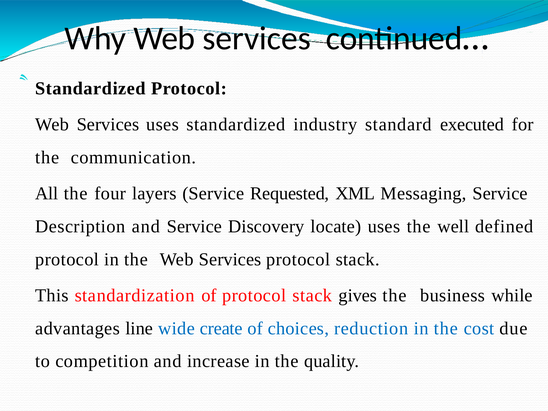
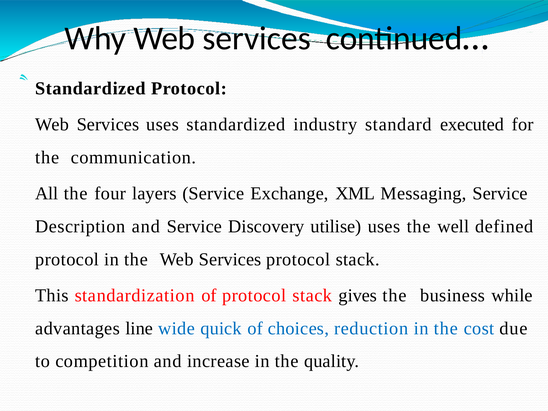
Requested: Requested -> Exchange (290, 194)
locate: locate -> utilise (336, 226)
create: create -> quick (221, 328)
